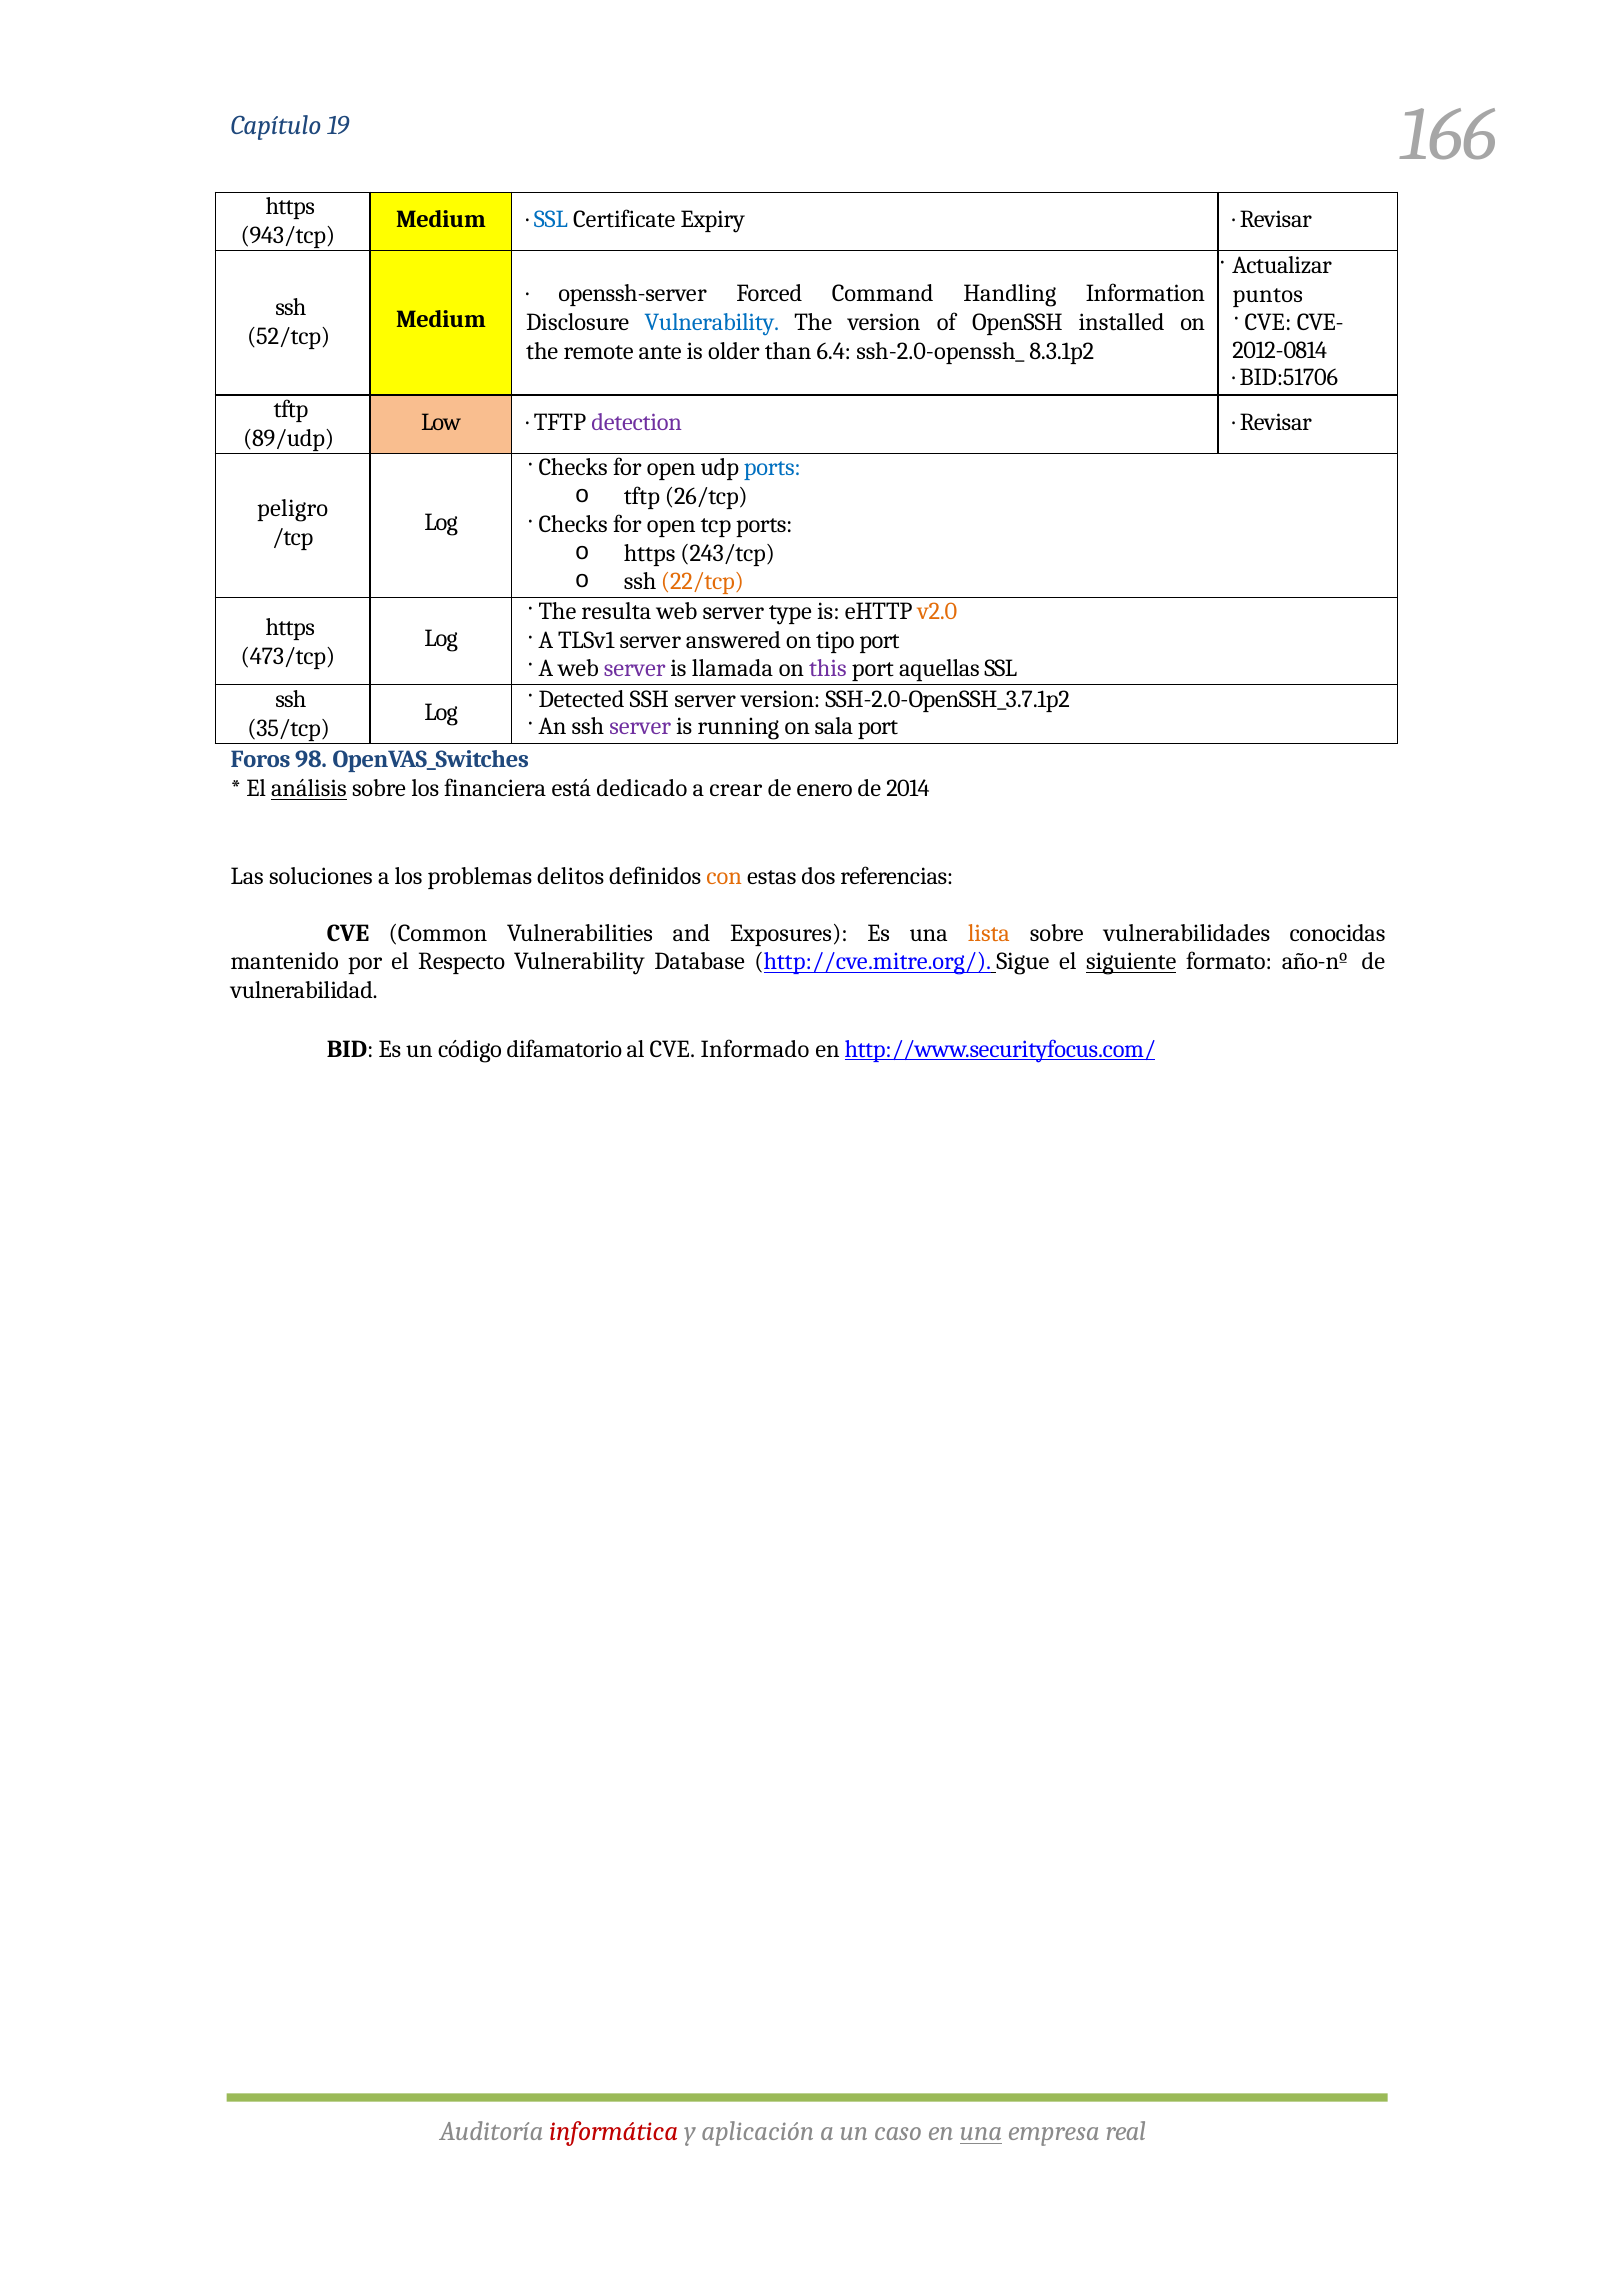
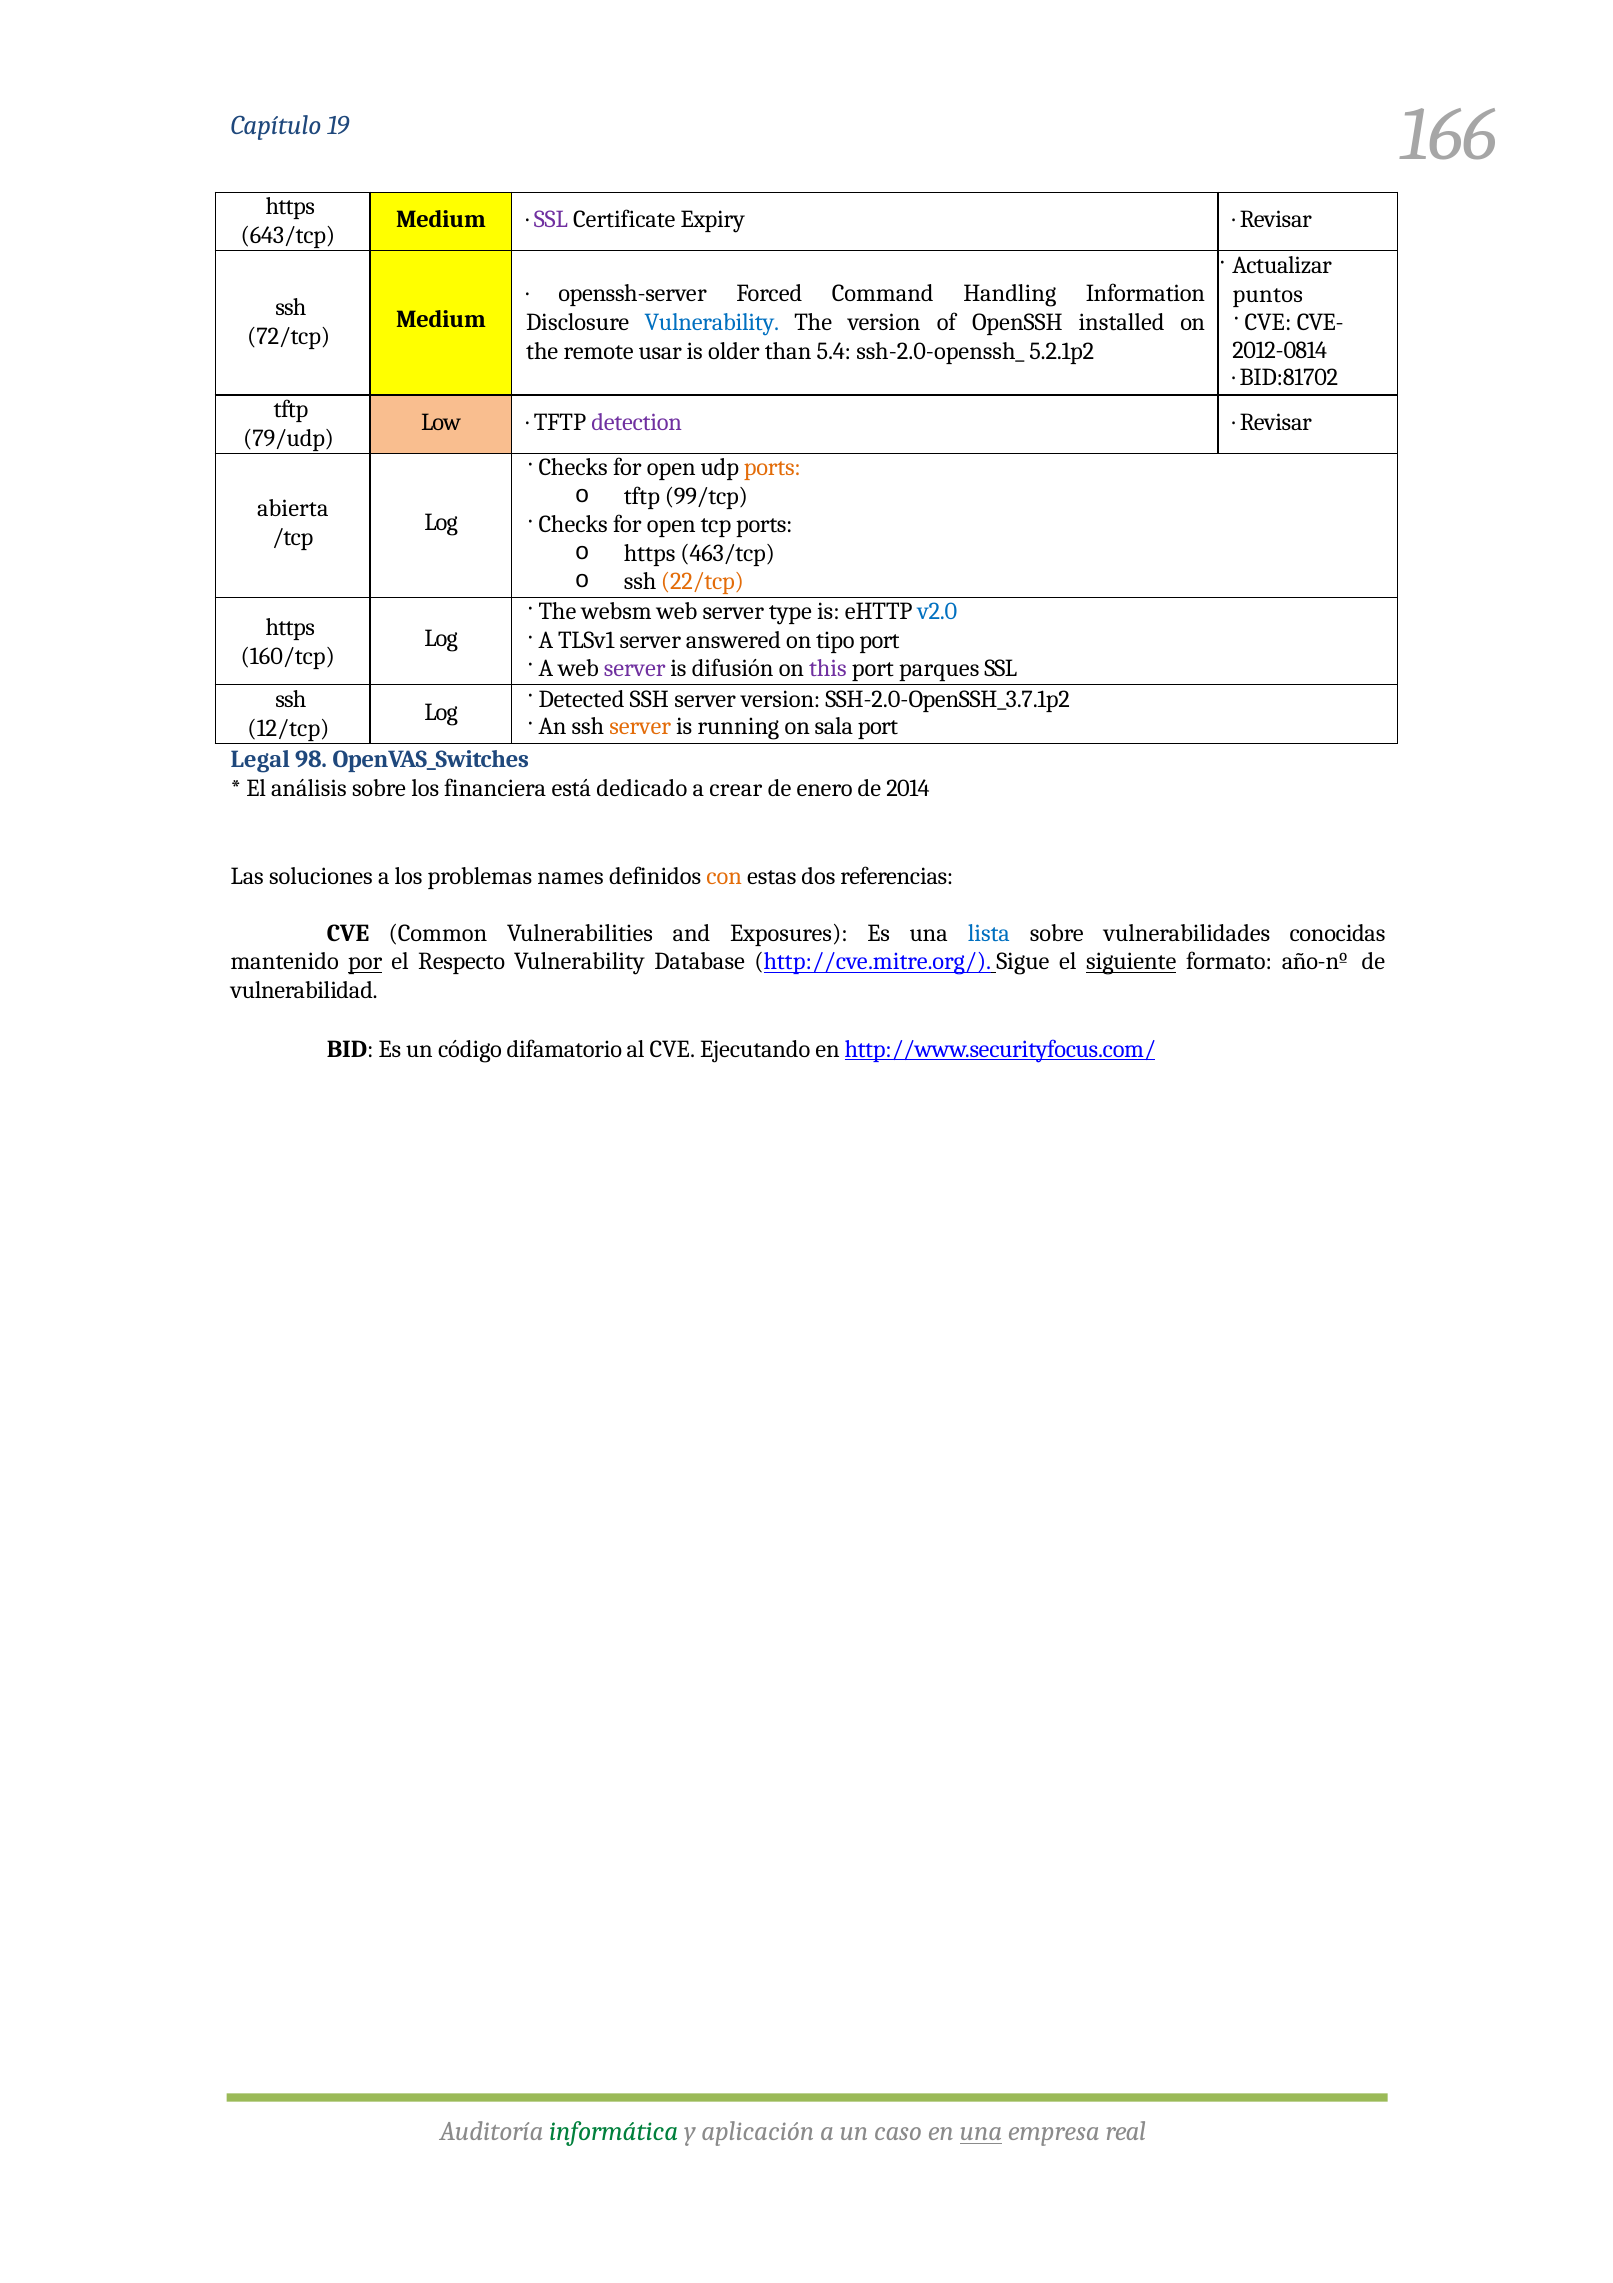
SSL colour: blue -> purple (551, 220)
943/tcp: 943/tcp -> 643/tcp (288, 235)
52/tcp: 52/tcp -> 72/tcp (289, 336)
ante: ante -> usar (660, 351)
6.4: 6.4 -> 5.4 (834, 351)
8.3.1p2: 8.3.1p2 -> 5.2.1p2 (1062, 351)
BID:51706: BID:51706 -> BID:81702 (1289, 378)
89/udp: 89/udp -> 79/udp (289, 438)
ports colour: blue -> orange (772, 468)
26/tcp: 26/tcp -> 99/tcp (706, 496)
peligro: peligro -> abierta (293, 509)
243/tcp: 243/tcp -> 463/tcp (728, 553)
resulta: resulta -> websm (617, 612)
v2.0 colour: orange -> blue (937, 612)
473/tcp: 473/tcp -> 160/tcp (288, 656)
llamada: llamada -> difusión (733, 668)
aquellas: aquellas -> parques (939, 668)
server colour: purple -> orange (640, 726)
35/tcp: 35/tcp -> 12/tcp (289, 728)
Foros: Foros -> Legal (260, 760)
análisis underline: present -> none (309, 789)
delitos: delitos -> names (571, 876)
lista colour: orange -> blue (989, 933)
por underline: none -> present (365, 962)
Informado: Informado -> Ejecutando (755, 1049)
informática colour: red -> green (614, 2132)
